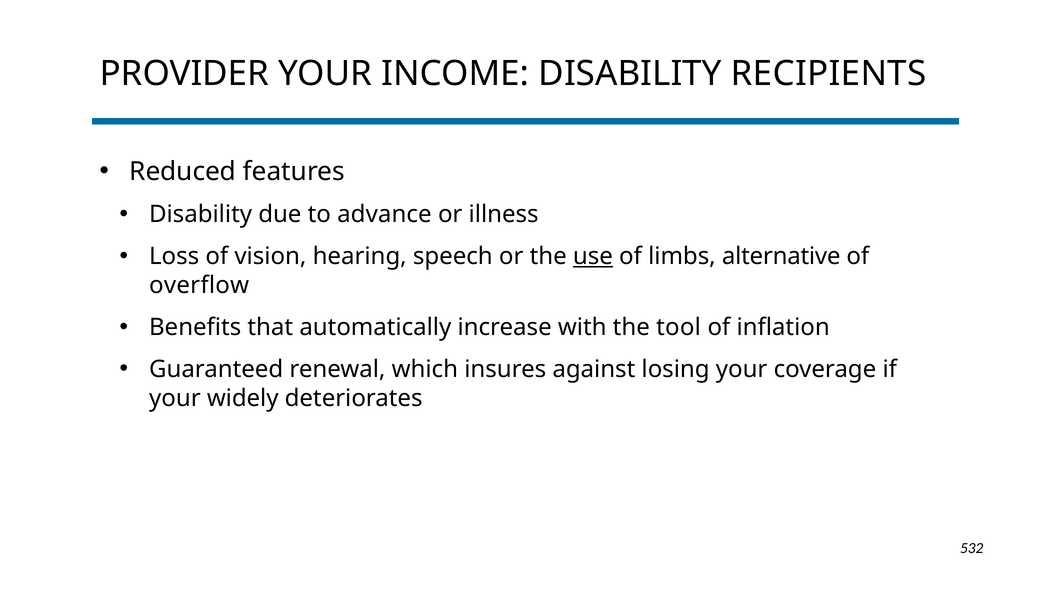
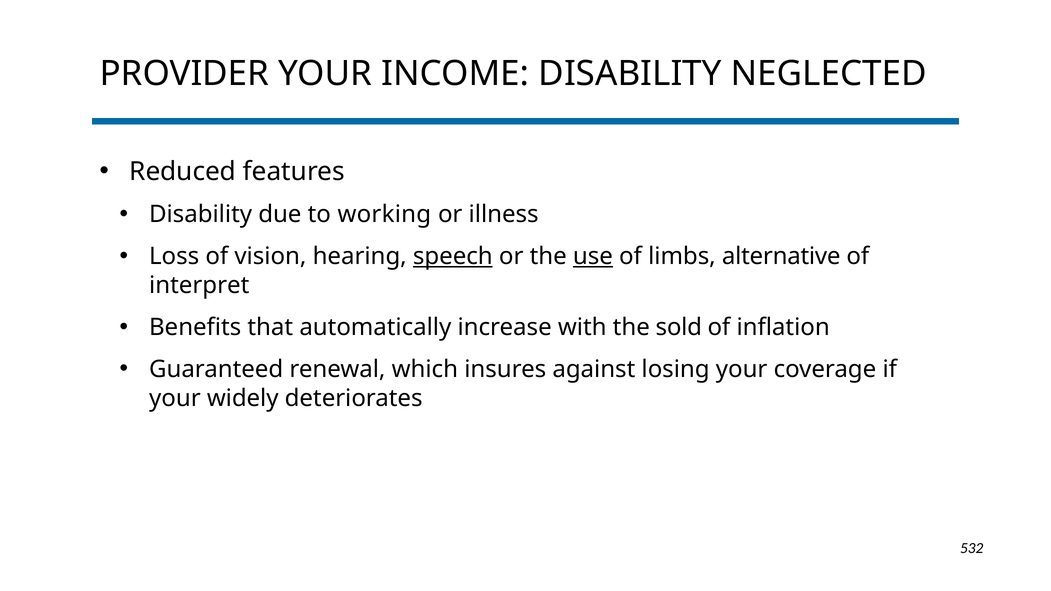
RECIPIENTS: RECIPIENTS -> NEGLECTED (829, 73)
advance: advance -> working (384, 215)
speech underline: none -> present (453, 257)
overflow: overflow -> interpret (199, 285)
tool: tool -> sold (679, 327)
